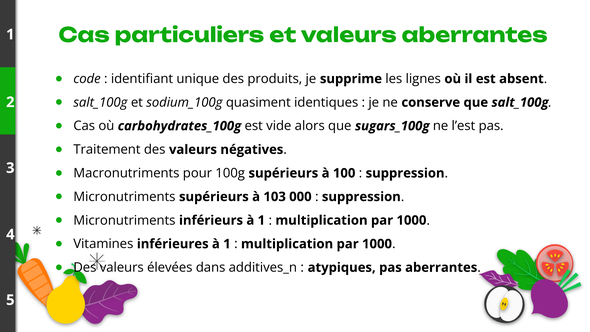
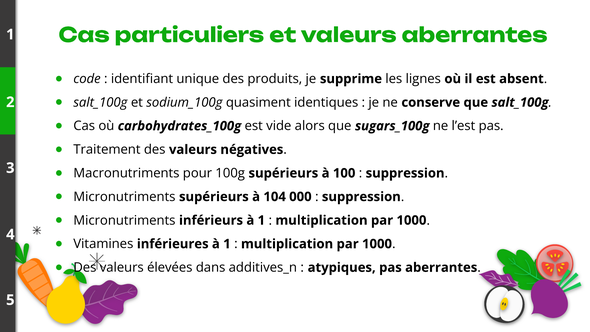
103: 103 -> 104 (275, 197)
